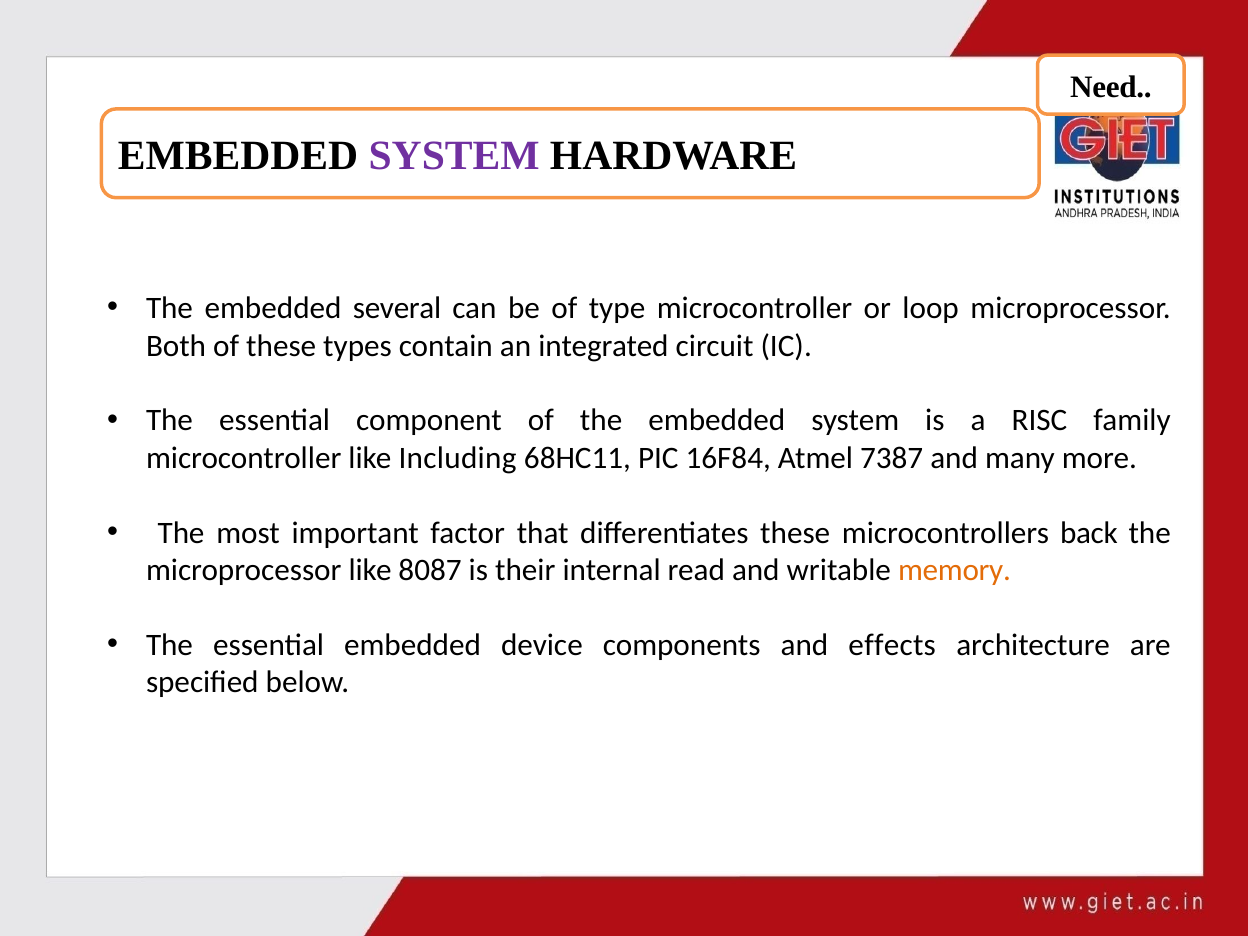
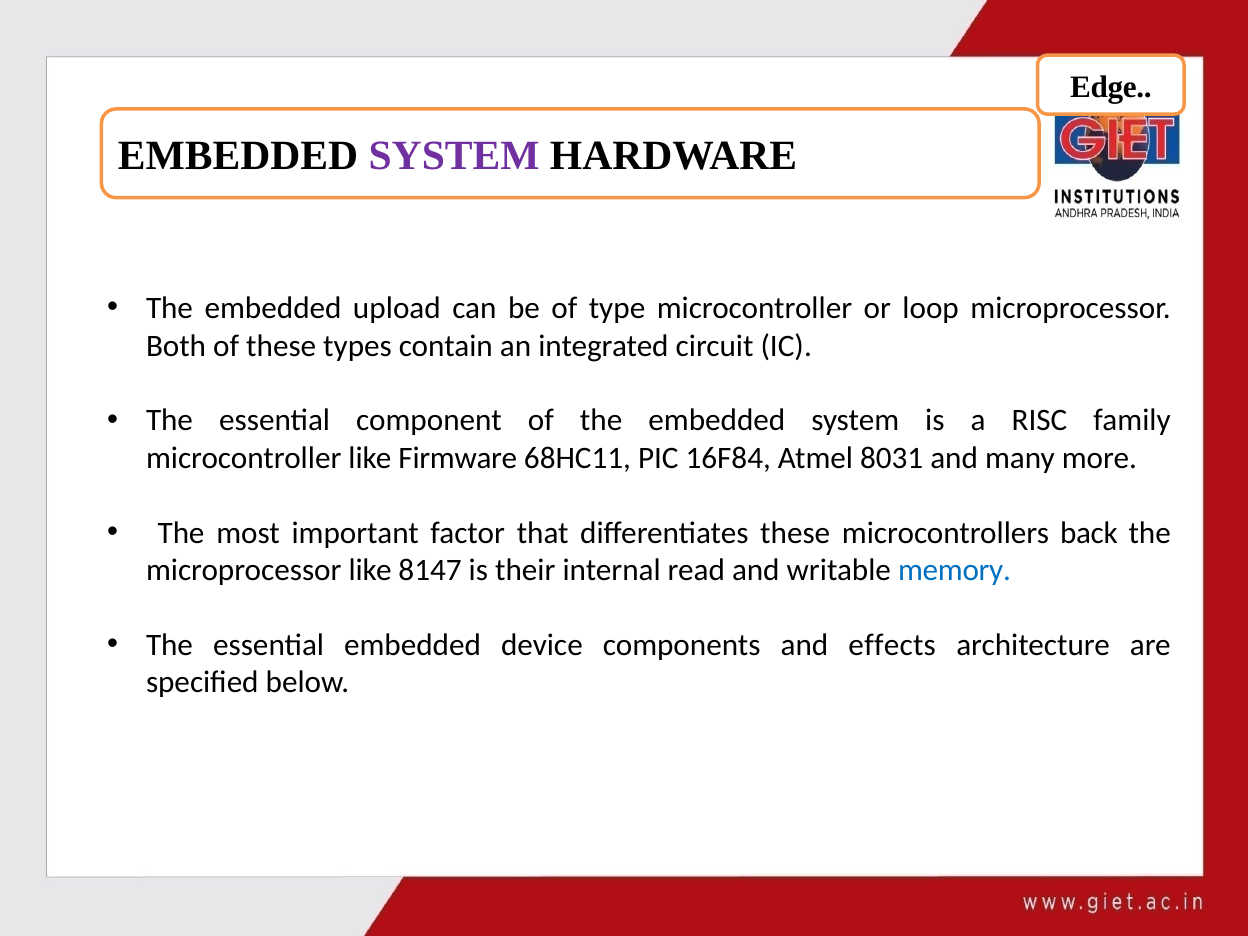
Need: Need -> Edge (1111, 87)
several: several -> upload (397, 308)
Including: Including -> Firmware (458, 458)
7387: 7387 -> 8031 (892, 458)
8087: 8087 -> 8147 (430, 570)
memory colour: orange -> blue (954, 570)
